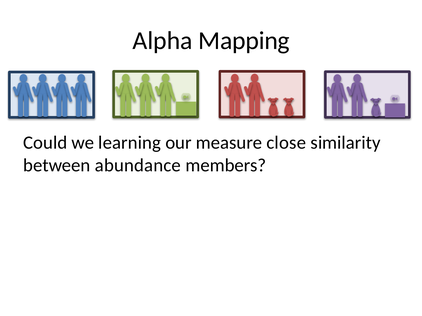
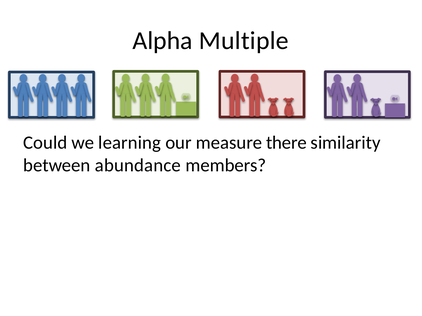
Mapping: Mapping -> Multiple (244, 41)
close: close -> there (286, 143)
